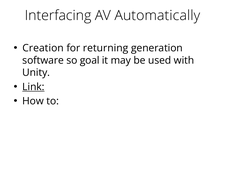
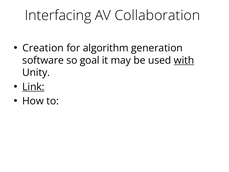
Automatically: Automatically -> Collaboration (157, 15)
returning: returning -> algorithm (106, 48)
with underline: none -> present (184, 60)
